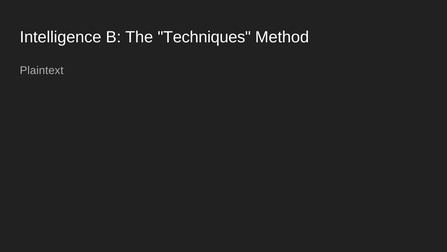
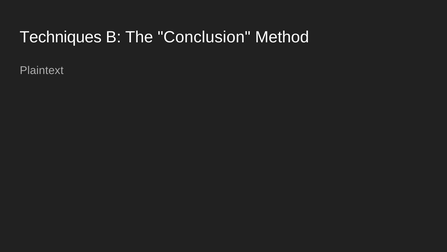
Intelligence: Intelligence -> Techniques (61, 37)
Techniques: Techniques -> Conclusion (204, 37)
